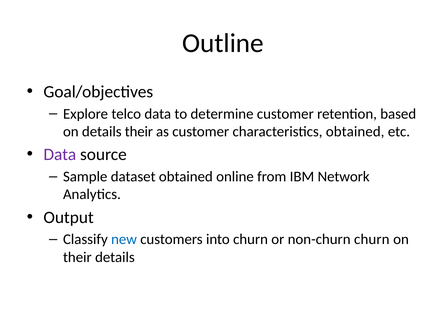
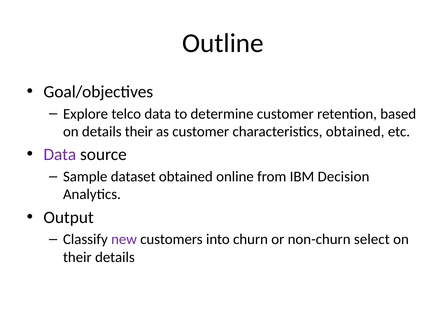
Network: Network -> Decision (344, 177)
new colour: blue -> purple (124, 240)
non-churn churn: churn -> select (372, 240)
